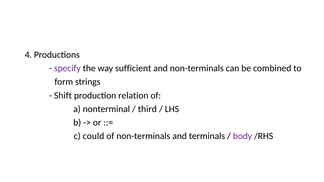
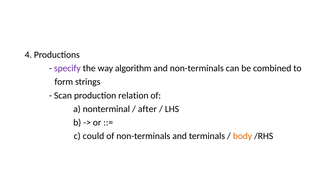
sufficient: sufficient -> algorithm (133, 68)
Shift: Shift -> Scan (63, 96)
third: third -> after (147, 109)
body colour: purple -> orange (242, 136)
